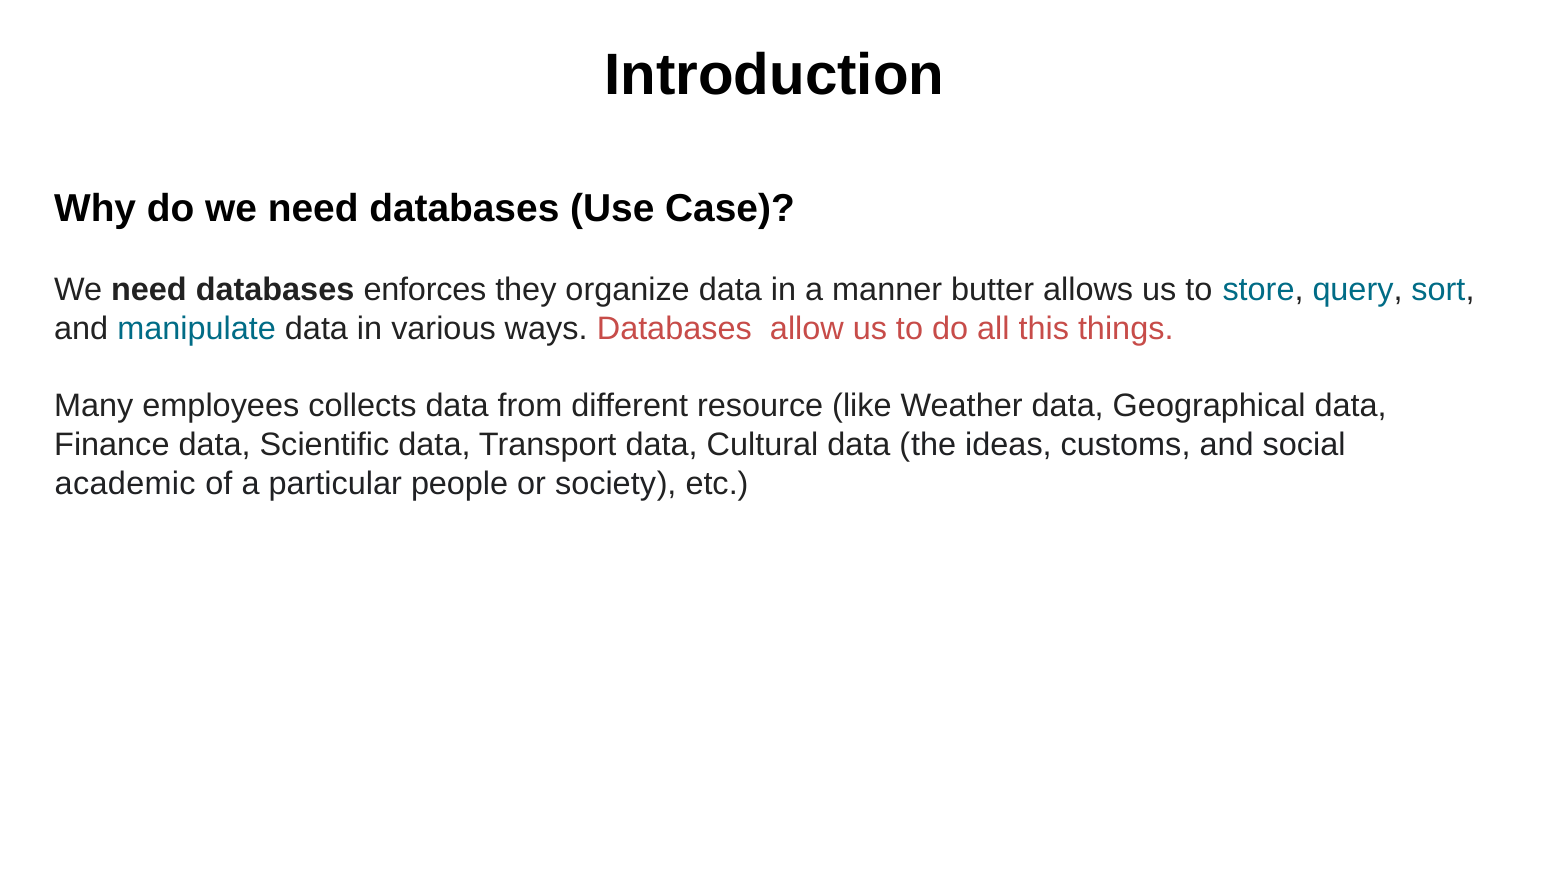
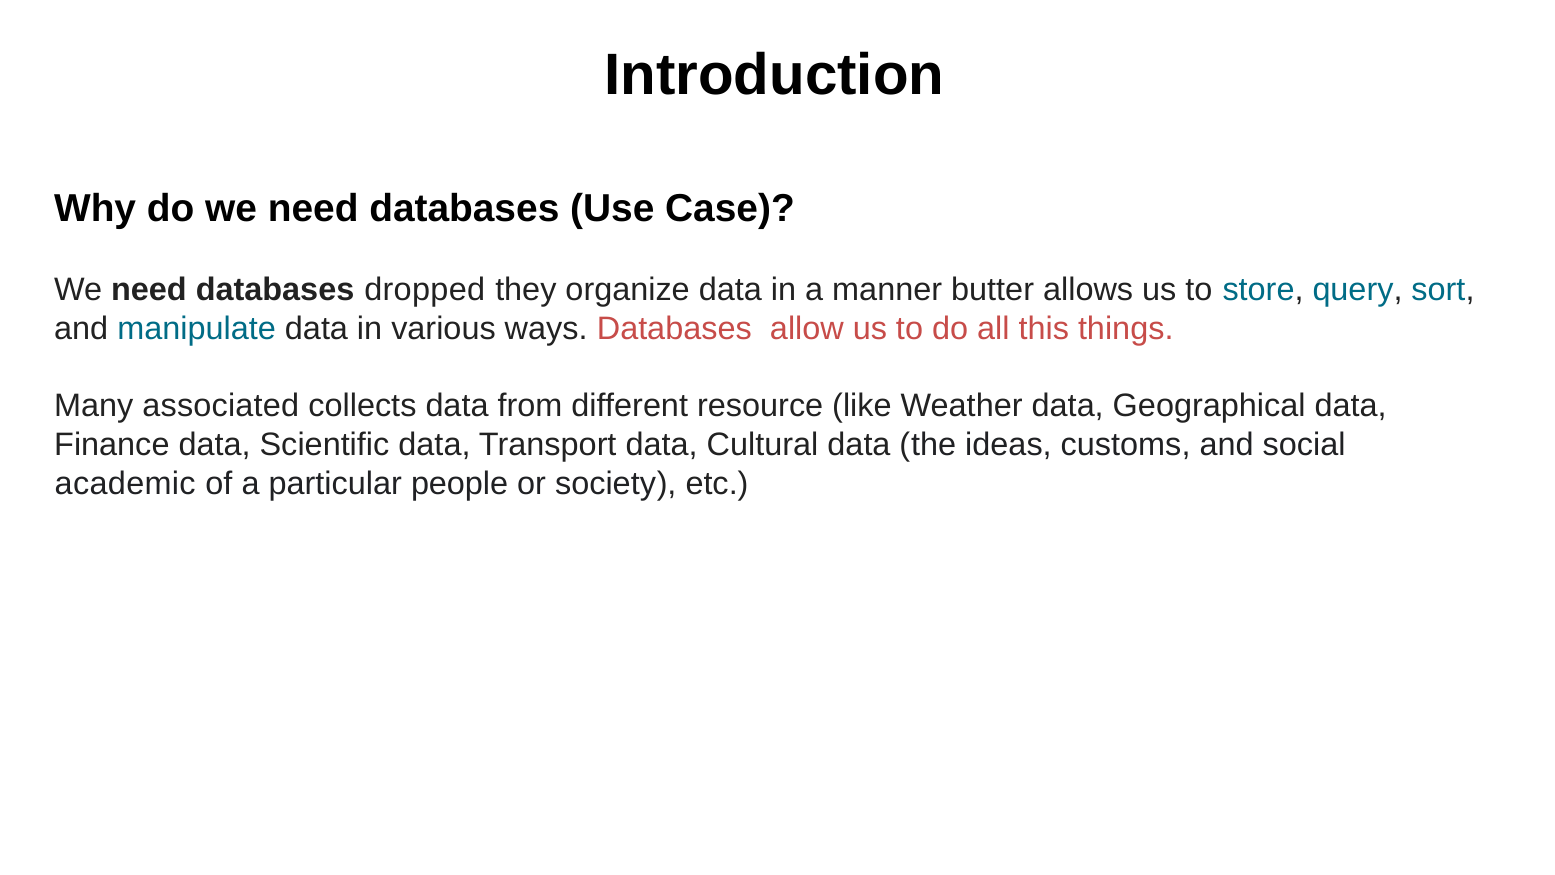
enforces: enforces -> dropped (425, 289)
employees: employees -> associated (221, 406)
